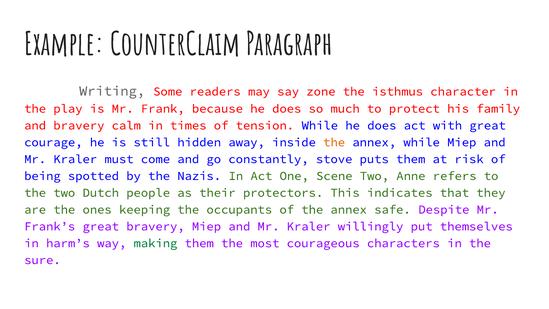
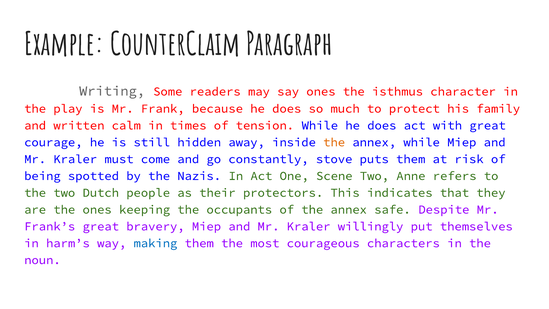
say zone: zone -> ones (321, 91)
and bravery: bravery -> written (79, 125)
making colour: green -> blue (155, 243)
sure: sure -> noun (42, 260)
